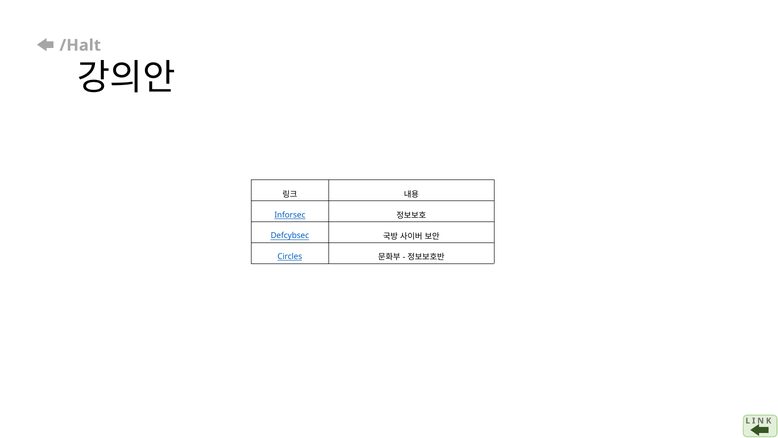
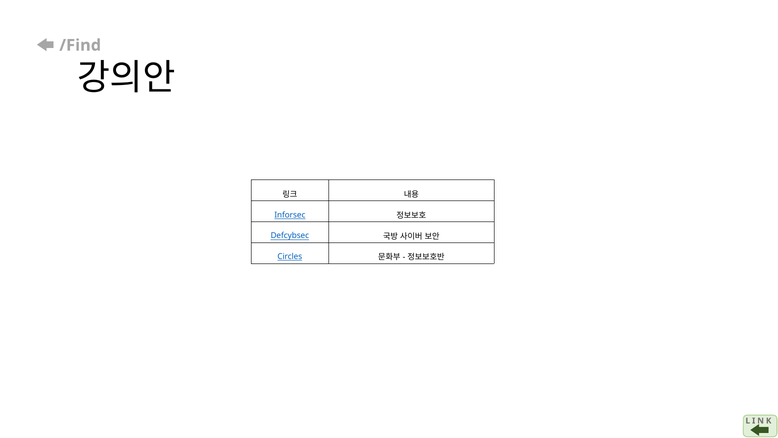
/Halt: /Halt -> /Find (80, 45)
